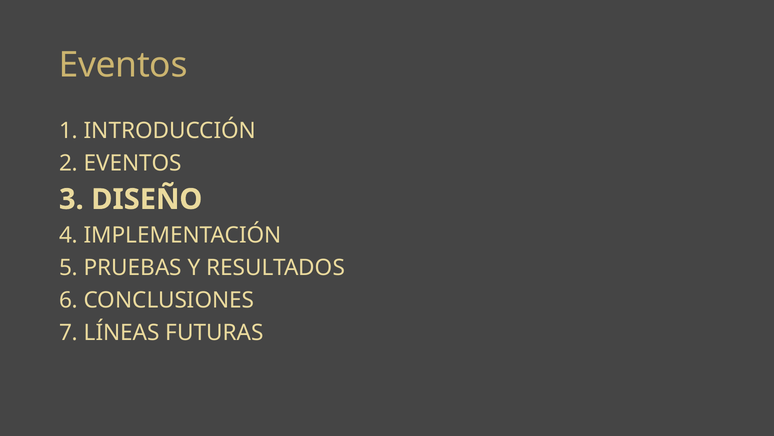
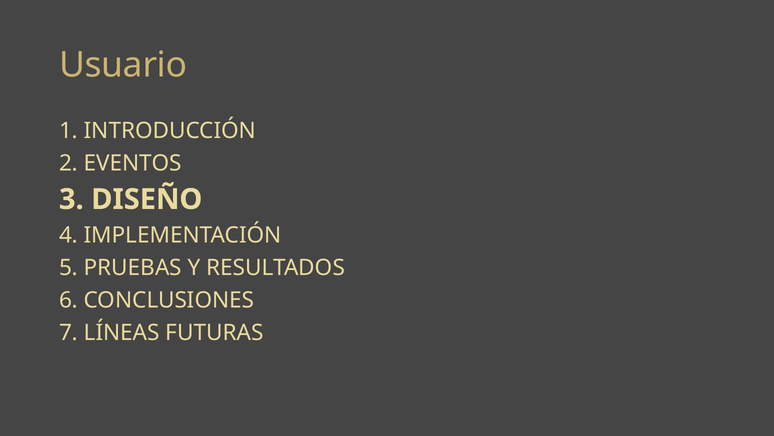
Eventos: Eventos -> Usuario (123, 65)
